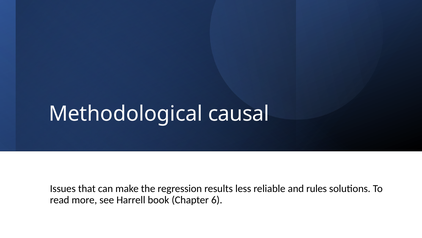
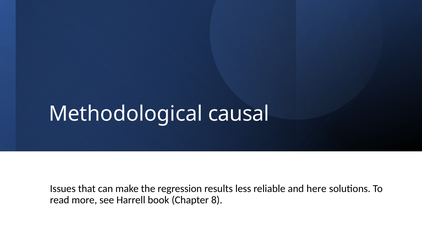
rules: rules -> here (316, 188)
6: 6 -> 8 (217, 199)
